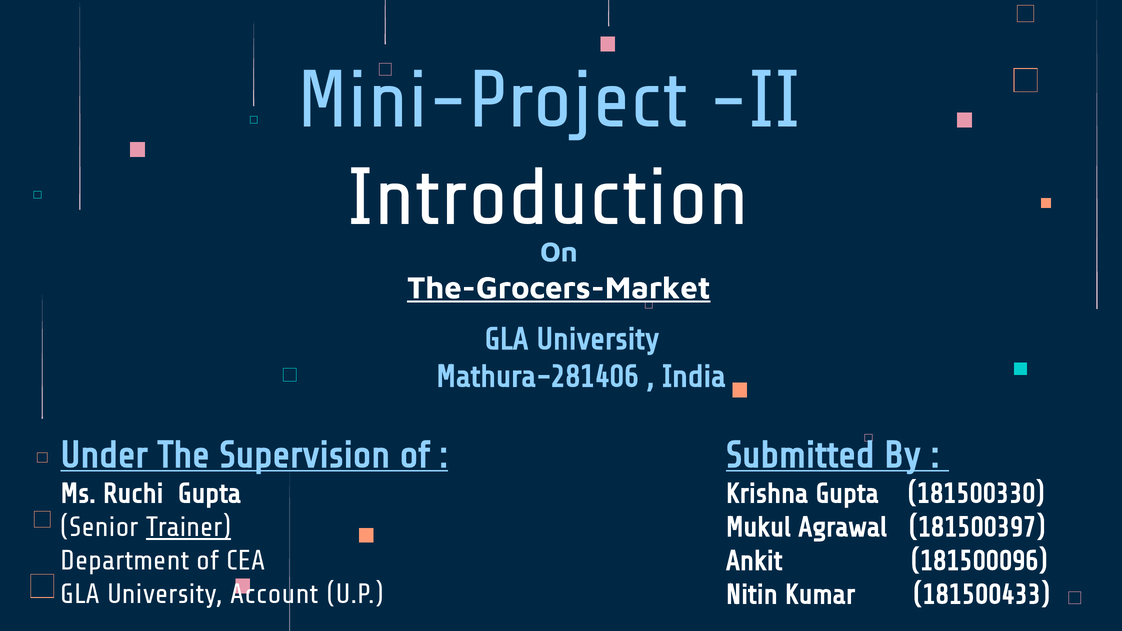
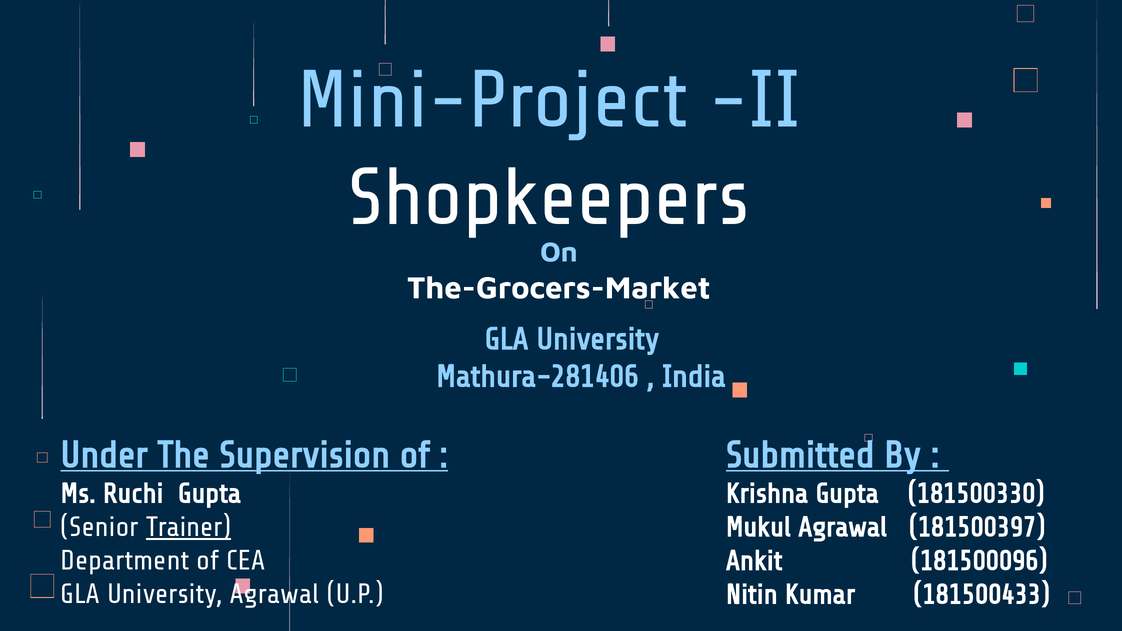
Introduction: Introduction -> Shopkeepers (549, 197)
The-Grocers-Market underline: present -> none (559, 288)
University Account: Account -> Agrawal (275, 594)
